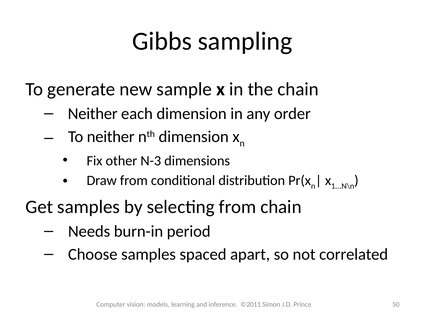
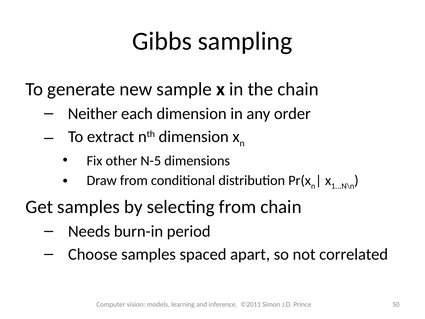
To neither: neither -> extract (111, 137)
N-3: N-3 -> N-5 (151, 161)
